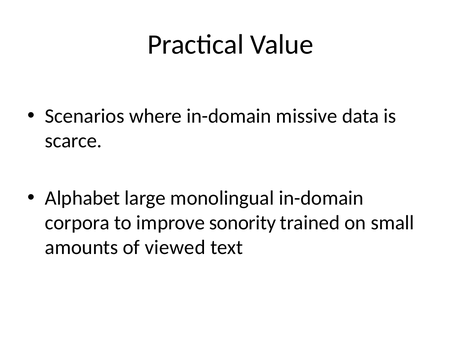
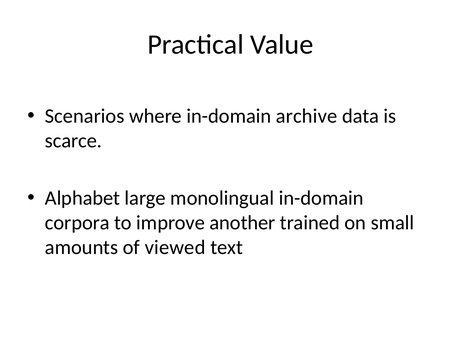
missive: missive -> archive (307, 116)
sonority: sonority -> another (242, 222)
